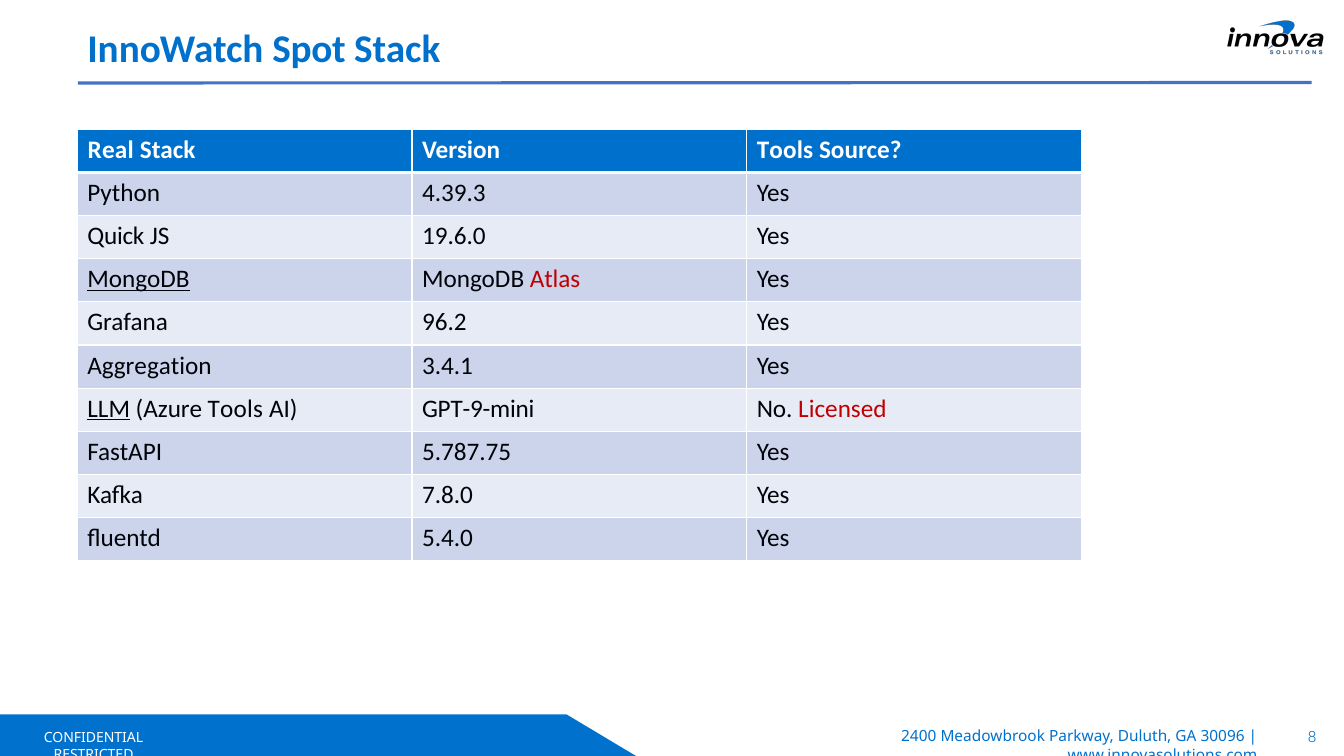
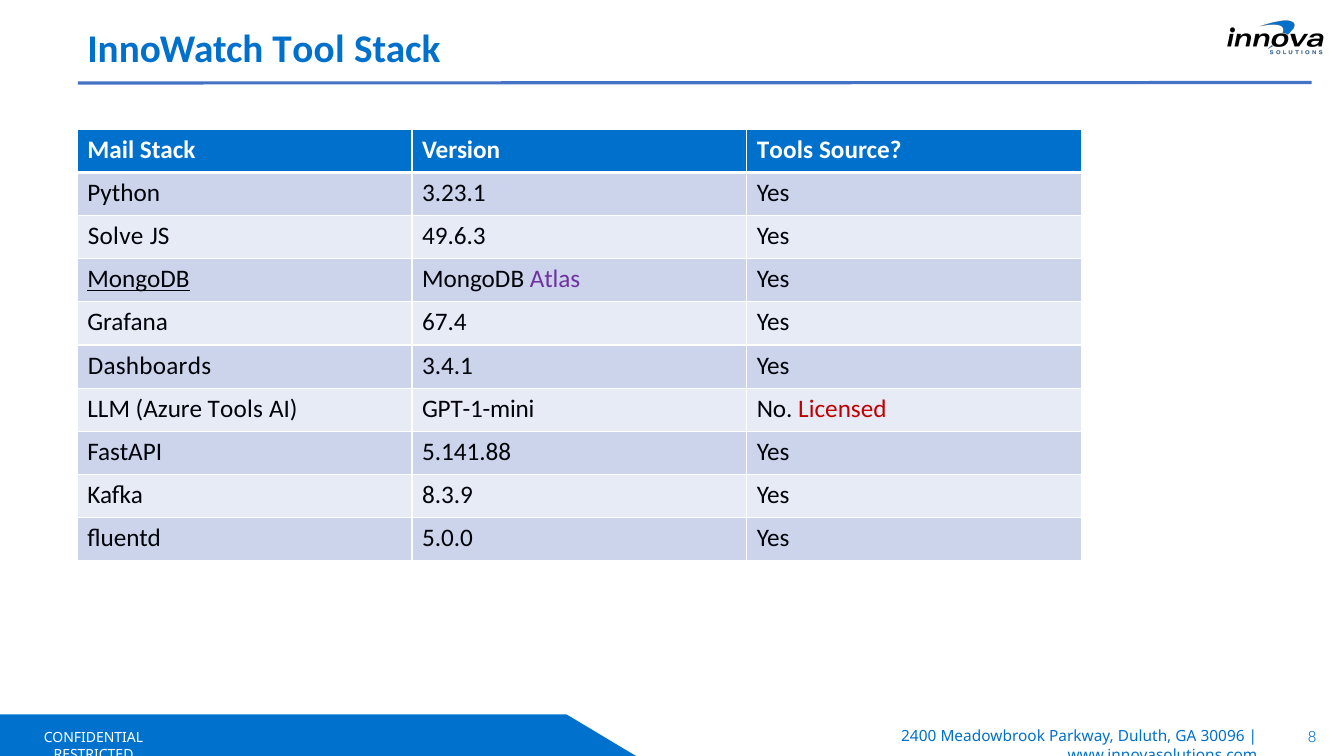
Spot: Spot -> Tool (309, 50)
Real: Real -> Mail (111, 150)
4.39.3: 4.39.3 -> 3.23.1 (454, 193)
Quick: Quick -> Solve (116, 236)
19.6.0: 19.6.0 -> 49.6.3 (454, 236)
Atlas colour: red -> purple (555, 279)
96.2: 96.2 -> 67.4 (444, 323)
Aggregation: Aggregation -> Dashboards (149, 366)
LLM underline: present -> none (109, 409)
GPT-9-mini: GPT-9-mini -> GPT-1-mini (478, 409)
5.787.75: 5.787.75 -> 5.141.88 (467, 452)
7.8.0: 7.8.0 -> 8.3.9 (448, 495)
5.4.0: 5.4.0 -> 5.0.0 (448, 538)
